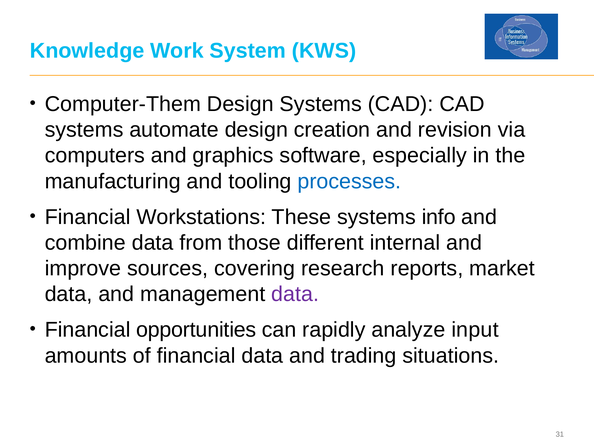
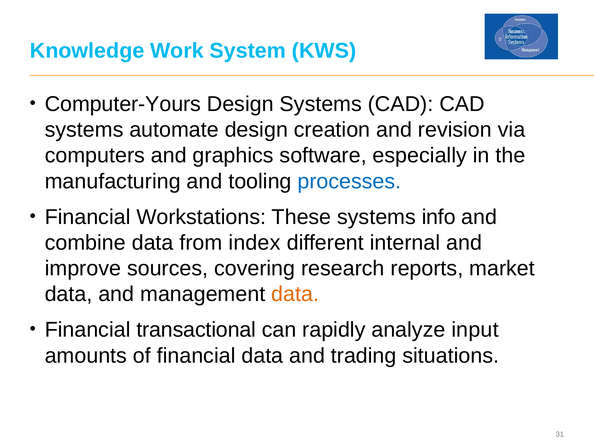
Computer-Them: Computer-Them -> Computer-Yours (123, 104)
those: those -> index (254, 243)
data colour: purple -> orange (295, 295)
opportunities: opportunities -> transactional (196, 330)
